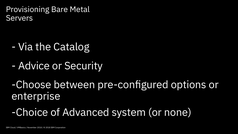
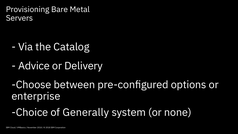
Security: Security -> Delivery (84, 66)
Advanced: Advanced -> Generally (86, 112)
